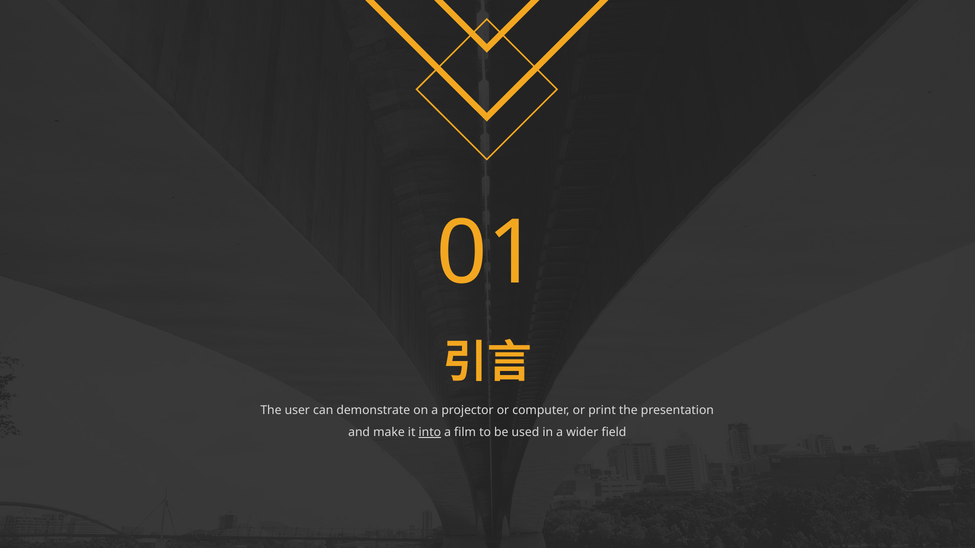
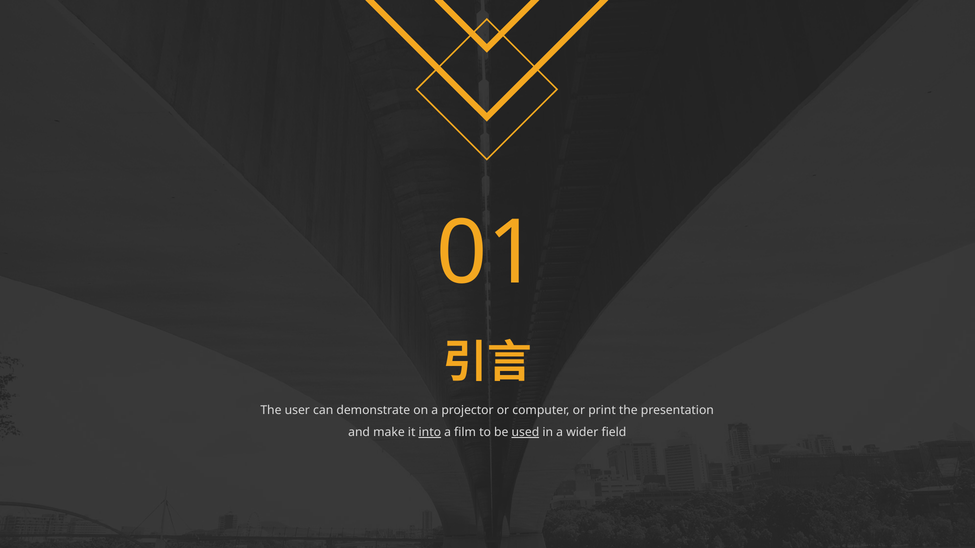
used underline: none -> present (525, 433)
